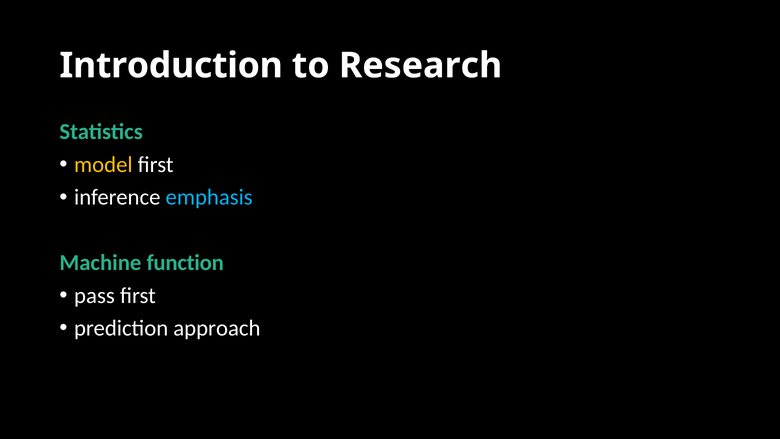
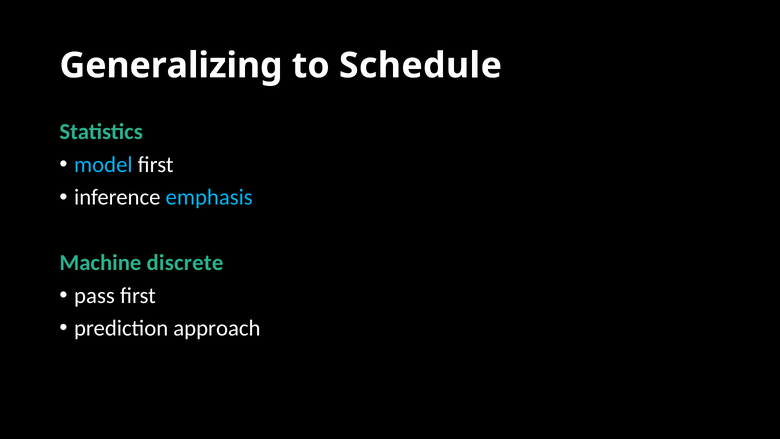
Introduction: Introduction -> Generalizing (171, 66)
Research: Research -> Schedule (420, 66)
model colour: yellow -> light blue (103, 165)
function: function -> discrete (185, 263)
